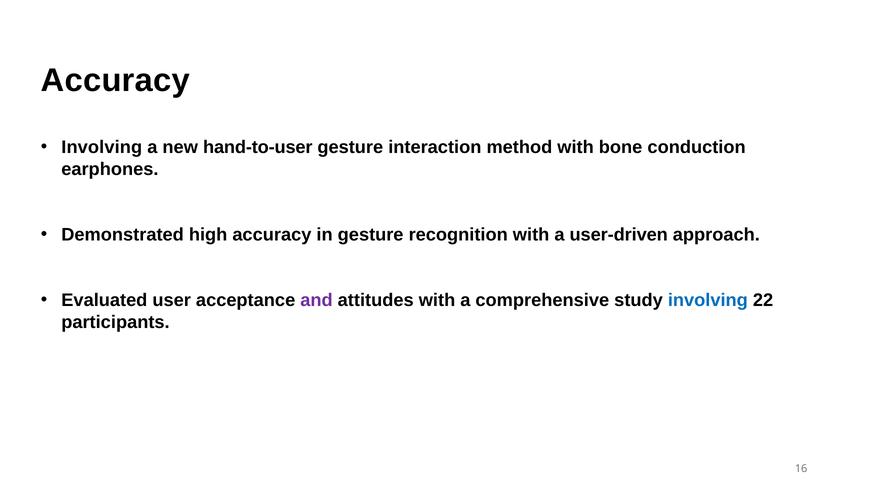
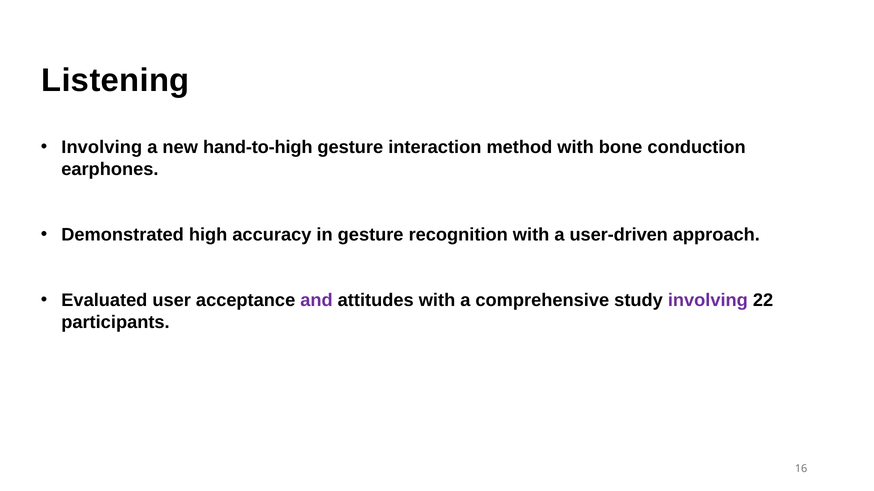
Accuracy: Accuracy -> Listening (115, 81)
hand-to-user: hand-to-user -> hand-to-high (258, 148)
involving colour: blue -> purple (708, 301)
